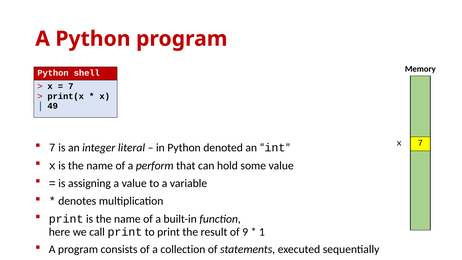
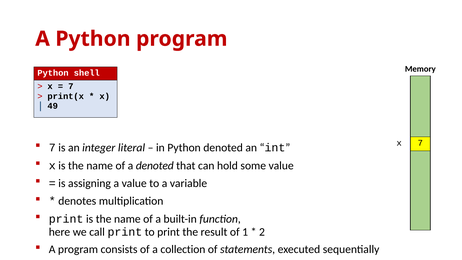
a perform: perform -> denoted (155, 165)
9: 9 -> 1 (245, 232)
1: 1 -> 2 (262, 232)
